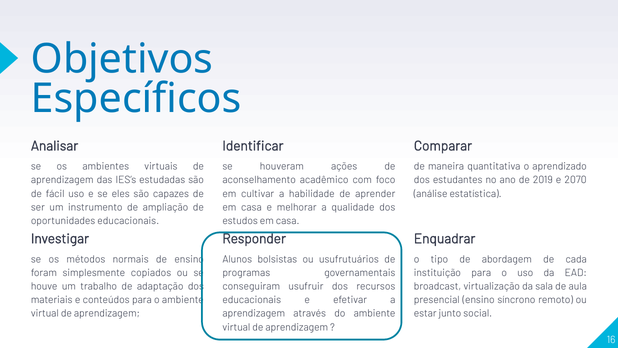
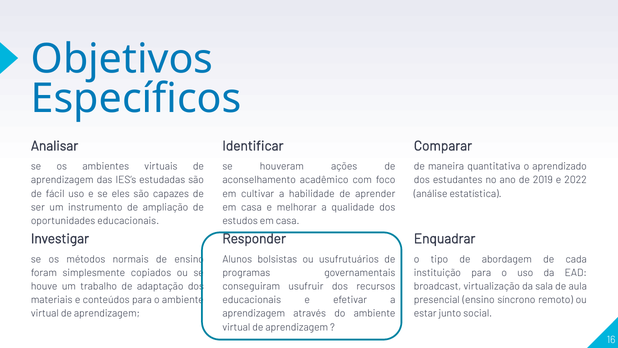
2070: 2070 -> 2022 (576, 180)
